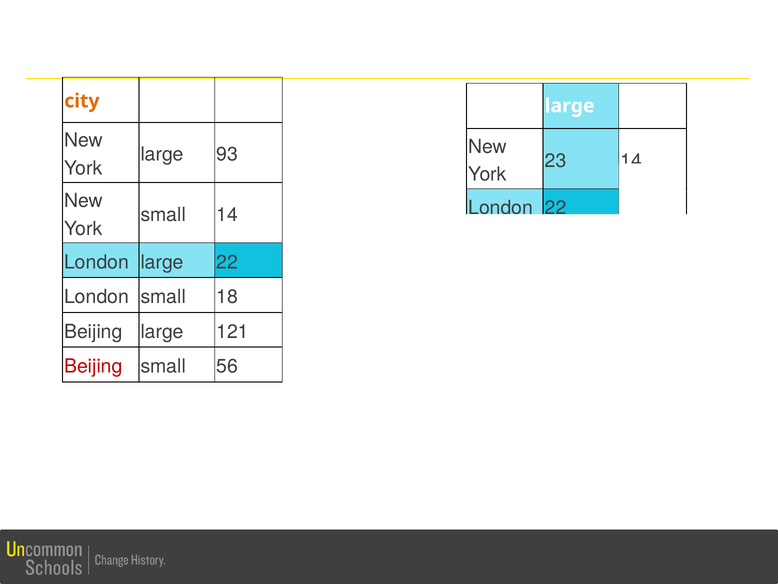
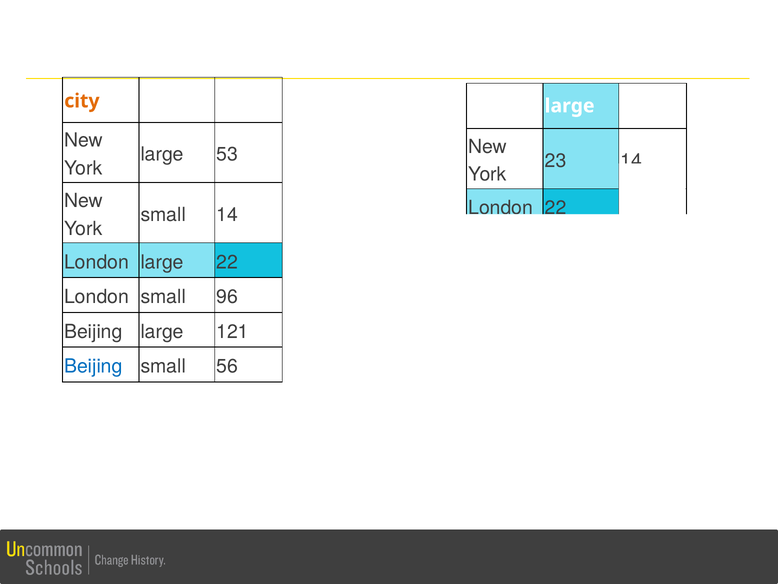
93: 93 -> 53 (227, 154)
18: 18 -> 96 (227, 297)
Beijing colour: red -> blue (93, 366)
